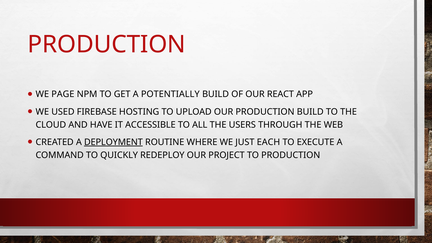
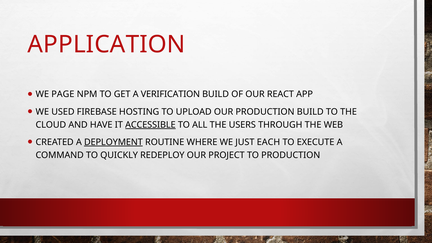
PRODUCTION: PRODUCTION -> APPLICATION (107, 45)
POTENTIALLY: POTENTIALLY -> VERIFICATION (170, 94)
ACCESSIBLE underline: none -> present (150, 125)
